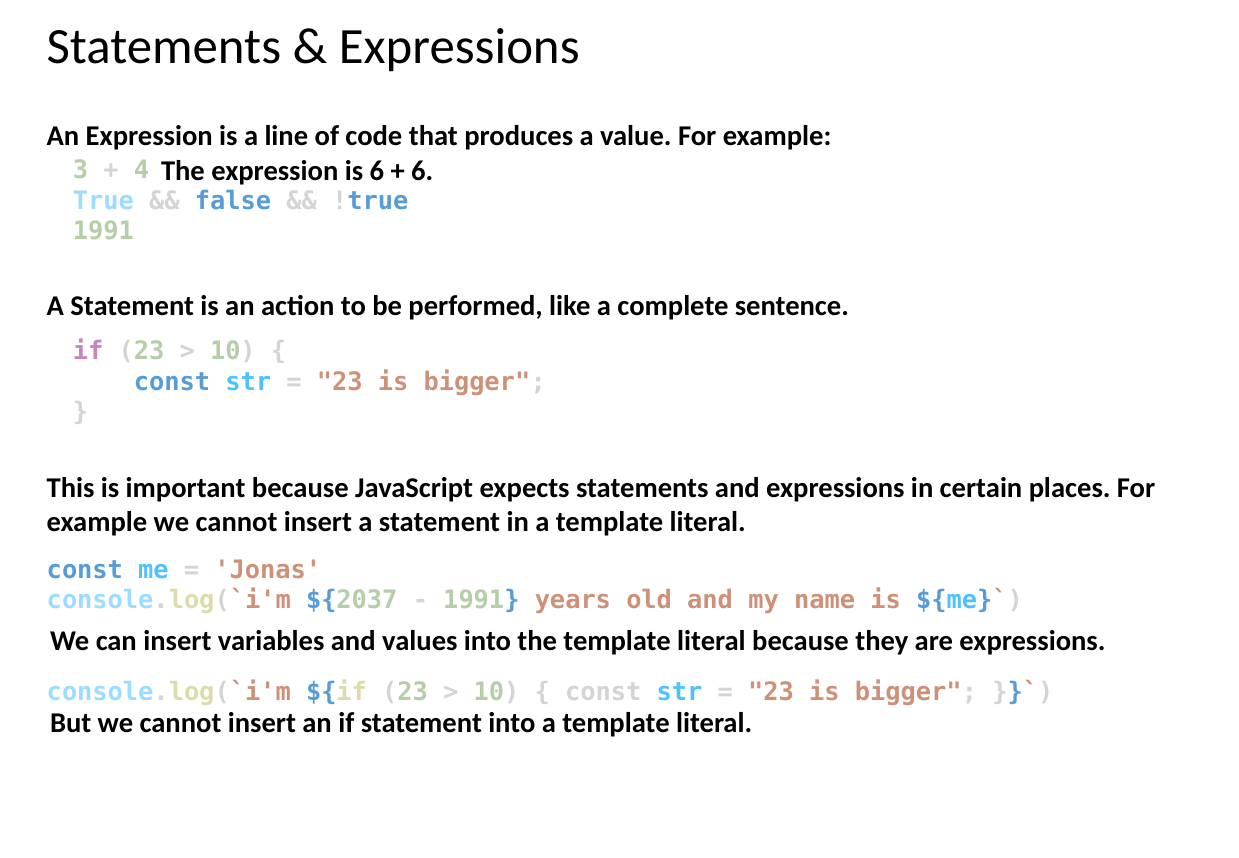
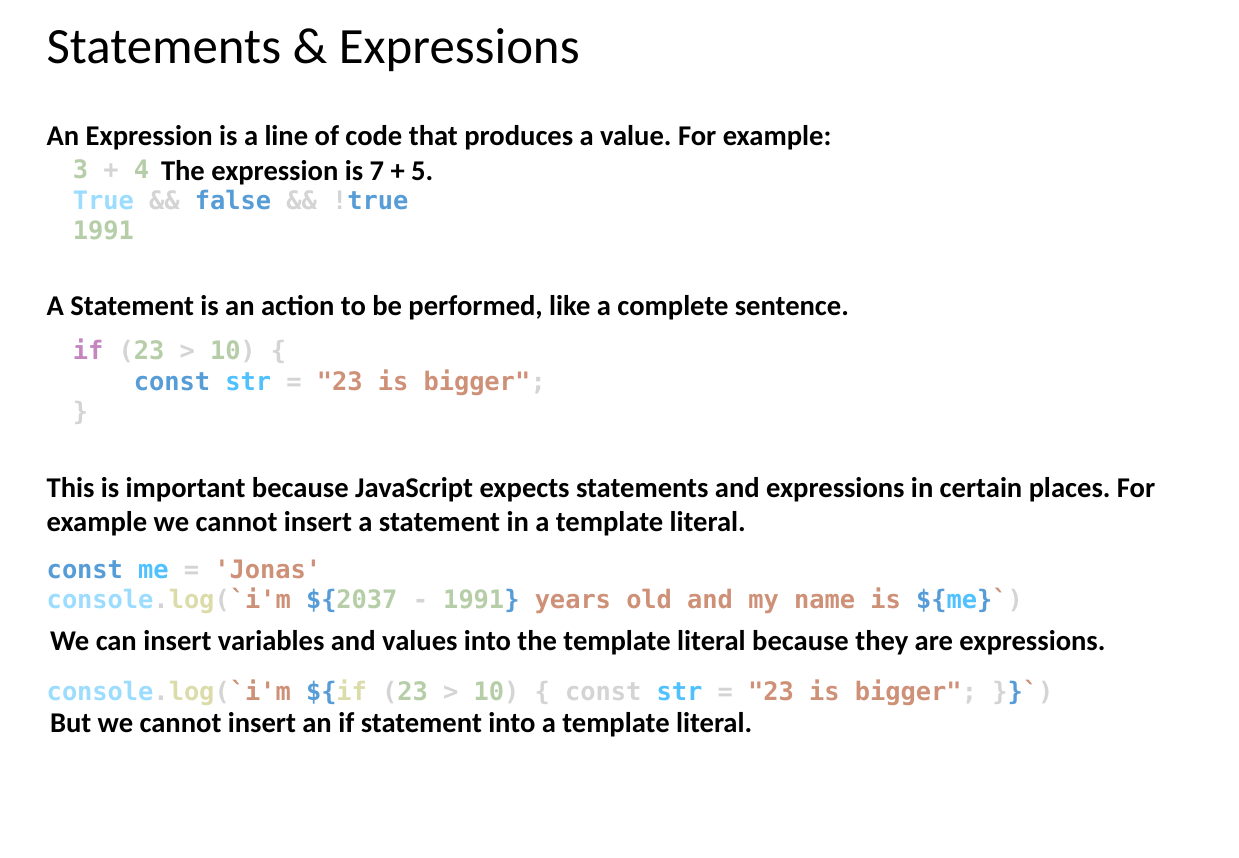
is 6: 6 -> 7 (377, 171)
6: 6 -> 5 (422, 171)
